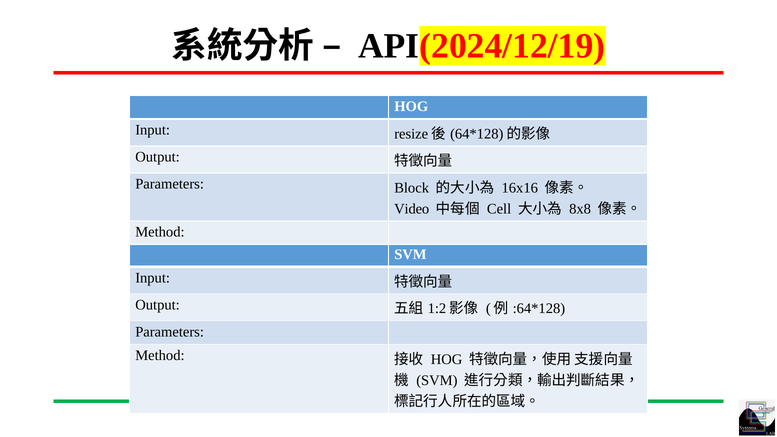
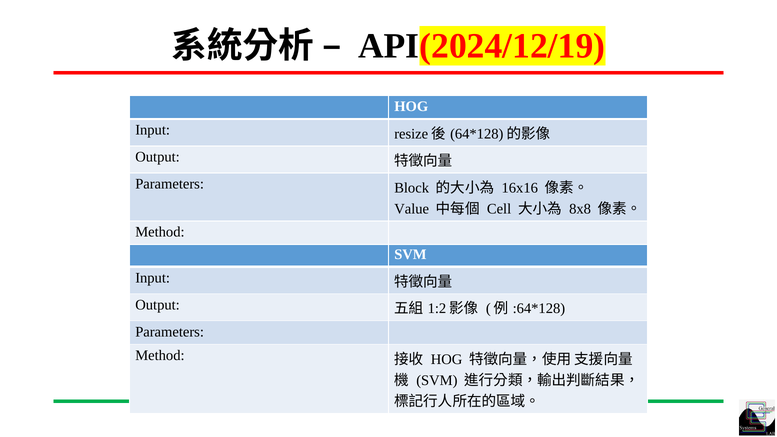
Video: Video -> Value (412, 209)
